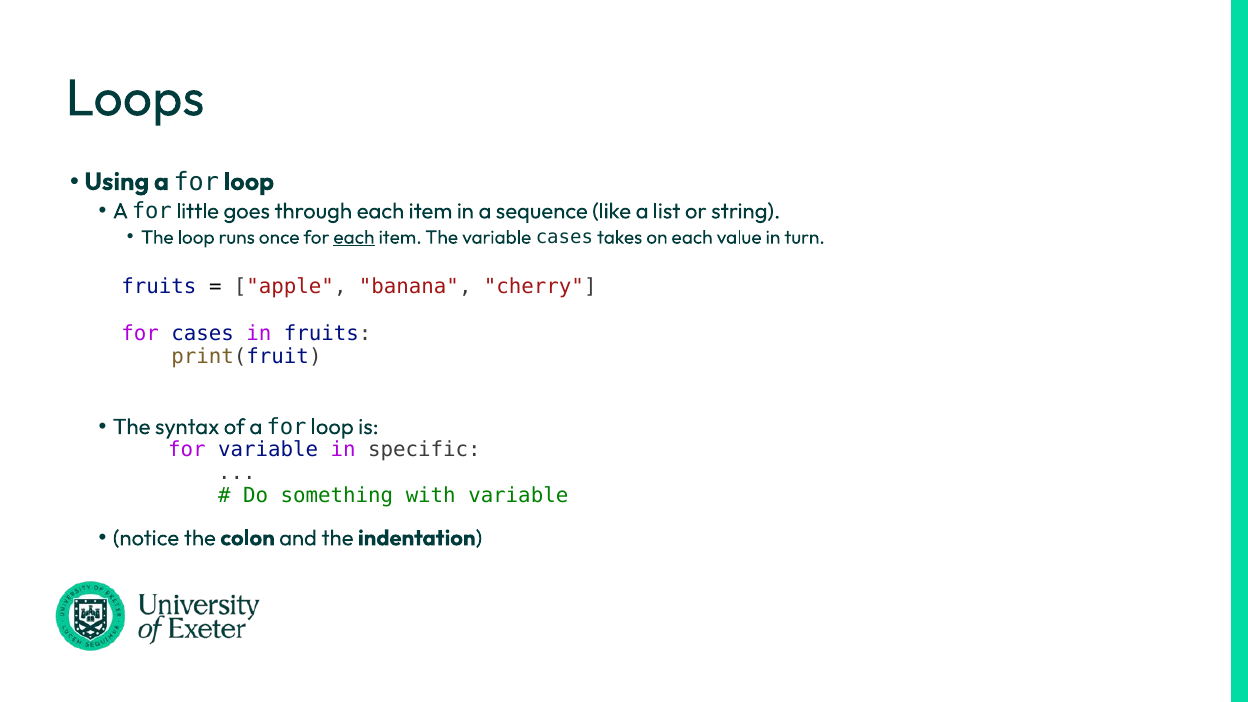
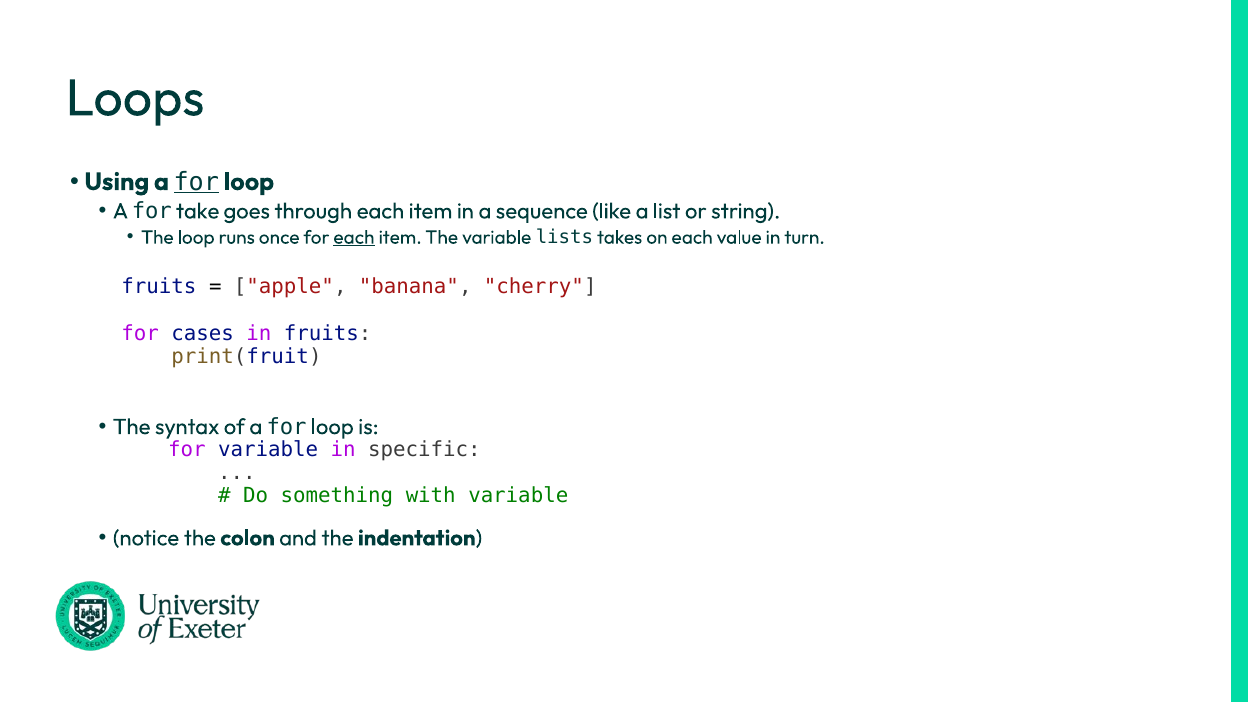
for underline: none -> present (196, 182)
little: little -> take (198, 211)
variable cases: cases -> lists (564, 237)
